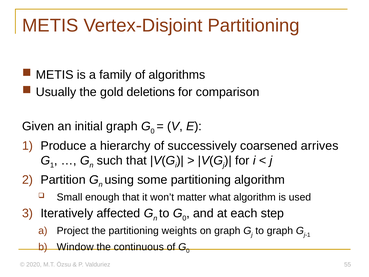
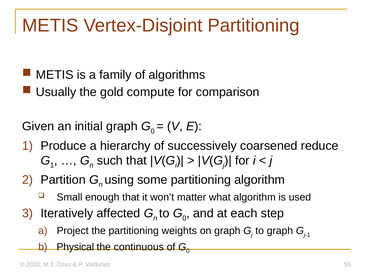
deletions: deletions -> compute (151, 92)
arrives: arrives -> reduce (320, 146)
Window: Window -> Physical (75, 247)
